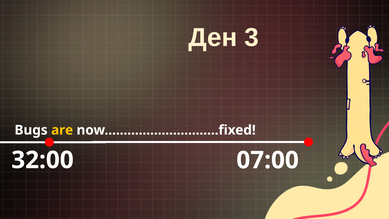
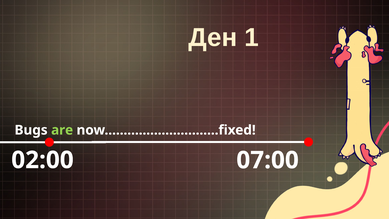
3: 3 -> 1 (252, 38)
are colour: yellow -> light green (62, 130)
32:00: 32:00 -> 02:00 (42, 160)
